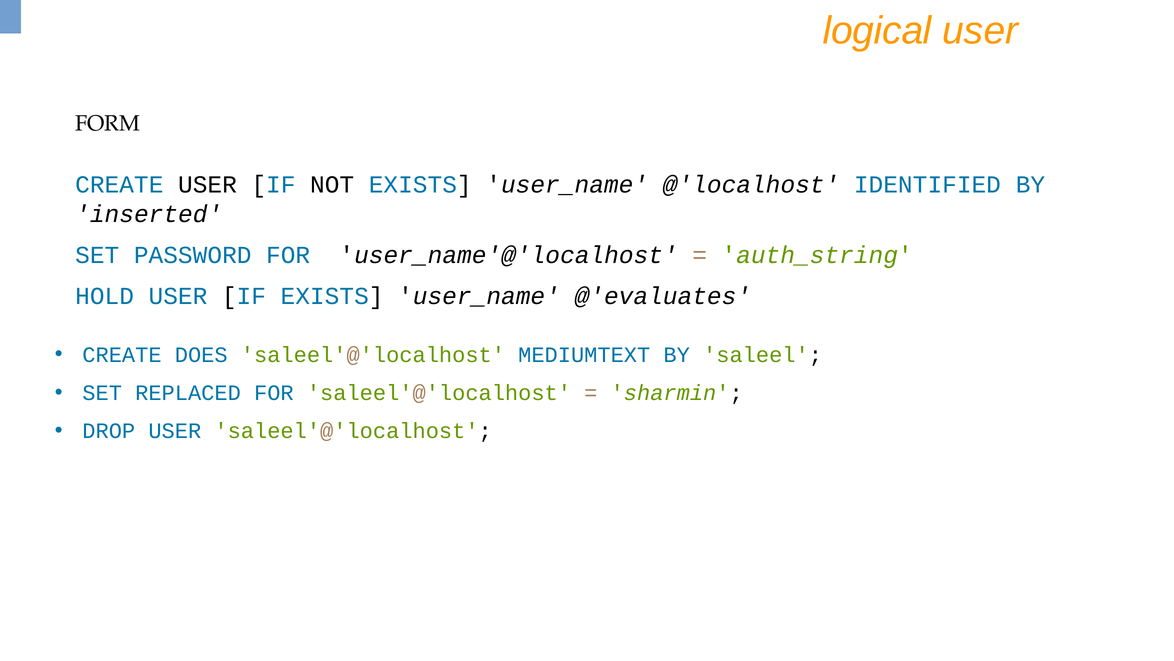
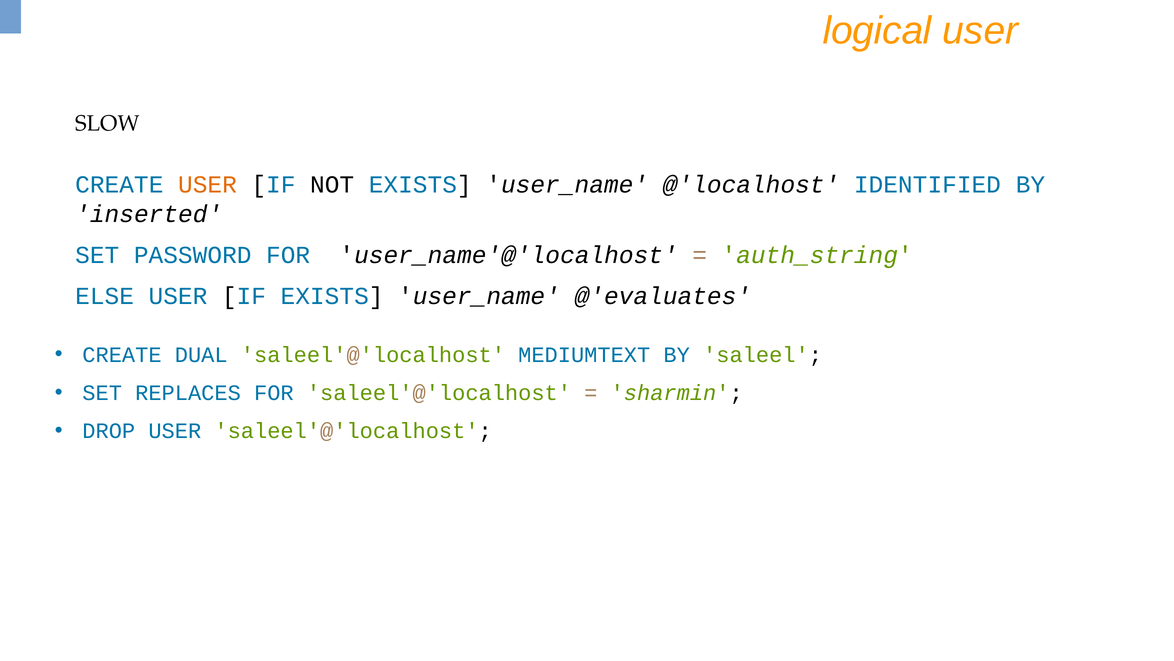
FORM: FORM -> SLOW (107, 123)
USER colour: black -> orange (207, 184)
HOLD: HOLD -> ELSE (105, 296)
DOES: DOES -> DUAL (201, 355)
REPLACED: REPLACED -> REPLACES (188, 393)
